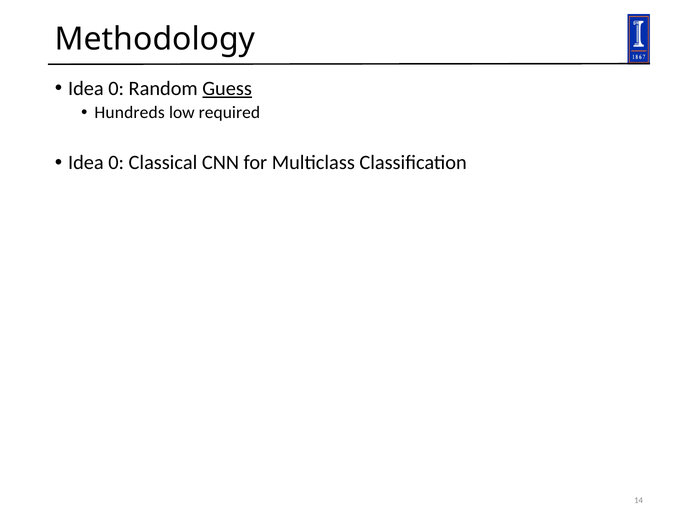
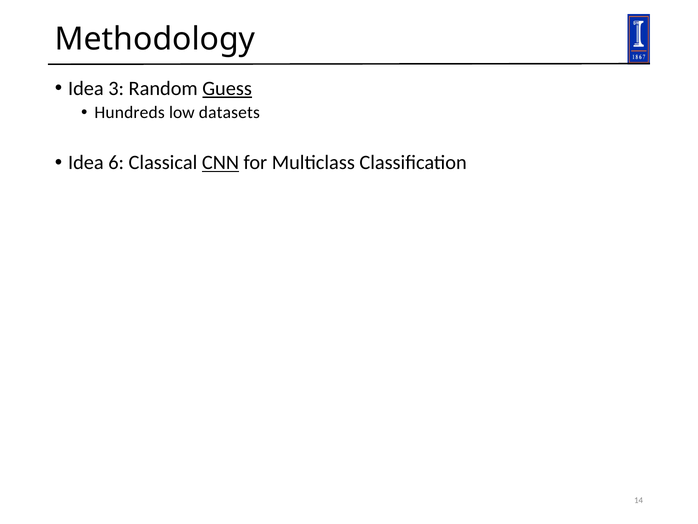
0: 0 -> 3 (116, 88)
required: required -> datasets (229, 112)
0: 0 -> 6 (116, 163)
CNN underline: none -> present (220, 163)
